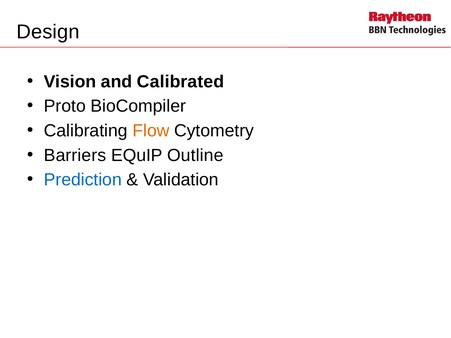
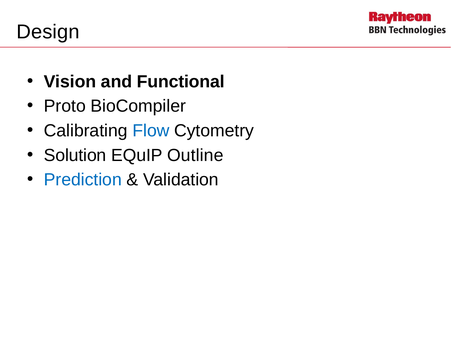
Calibrated: Calibrated -> Functional (181, 82)
Flow colour: orange -> blue (151, 131)
Barriers: Barriers -> Solution (75, 155)
